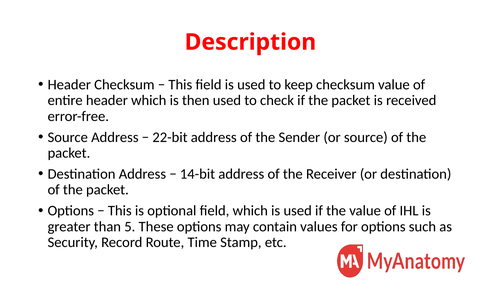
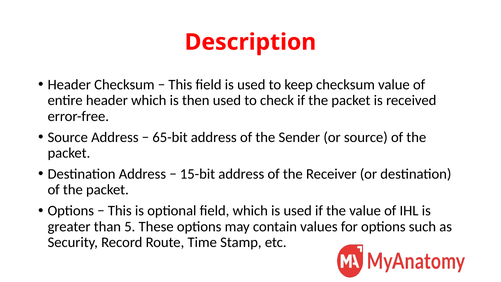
22-bit: 22-bit -> 65-bit (170, 137)
14-bit: 14-bit -> 15-bit (197, 174)
